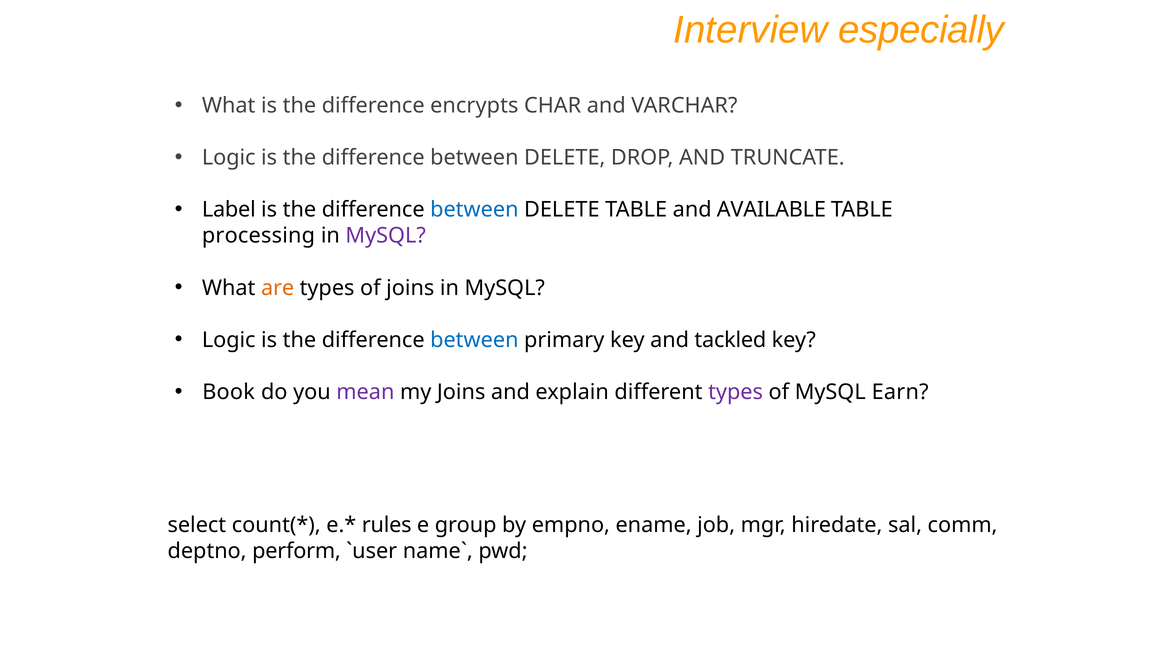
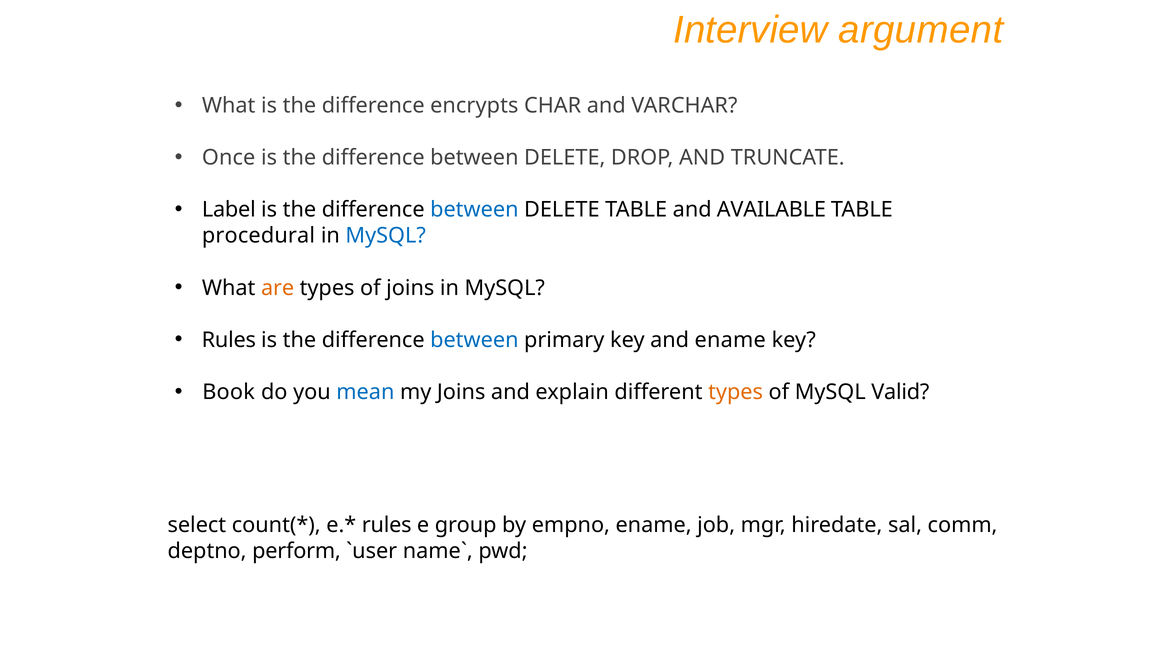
especially: especially -> argument (921, 30)
Logic: Logic -> Once (229, 158)
processing: processing -> procedural (259, 236)
MySQL colour: purple -> blue (386, 236)
Logic: Logic -> Rules (229, 340)
and tackled: tackled -> ename (730, 340)
mean colour: purple -> blue (365, 392)
types colour: purple -> orange (736, 392)
Earn: Earn -> Valid (900, 392)
